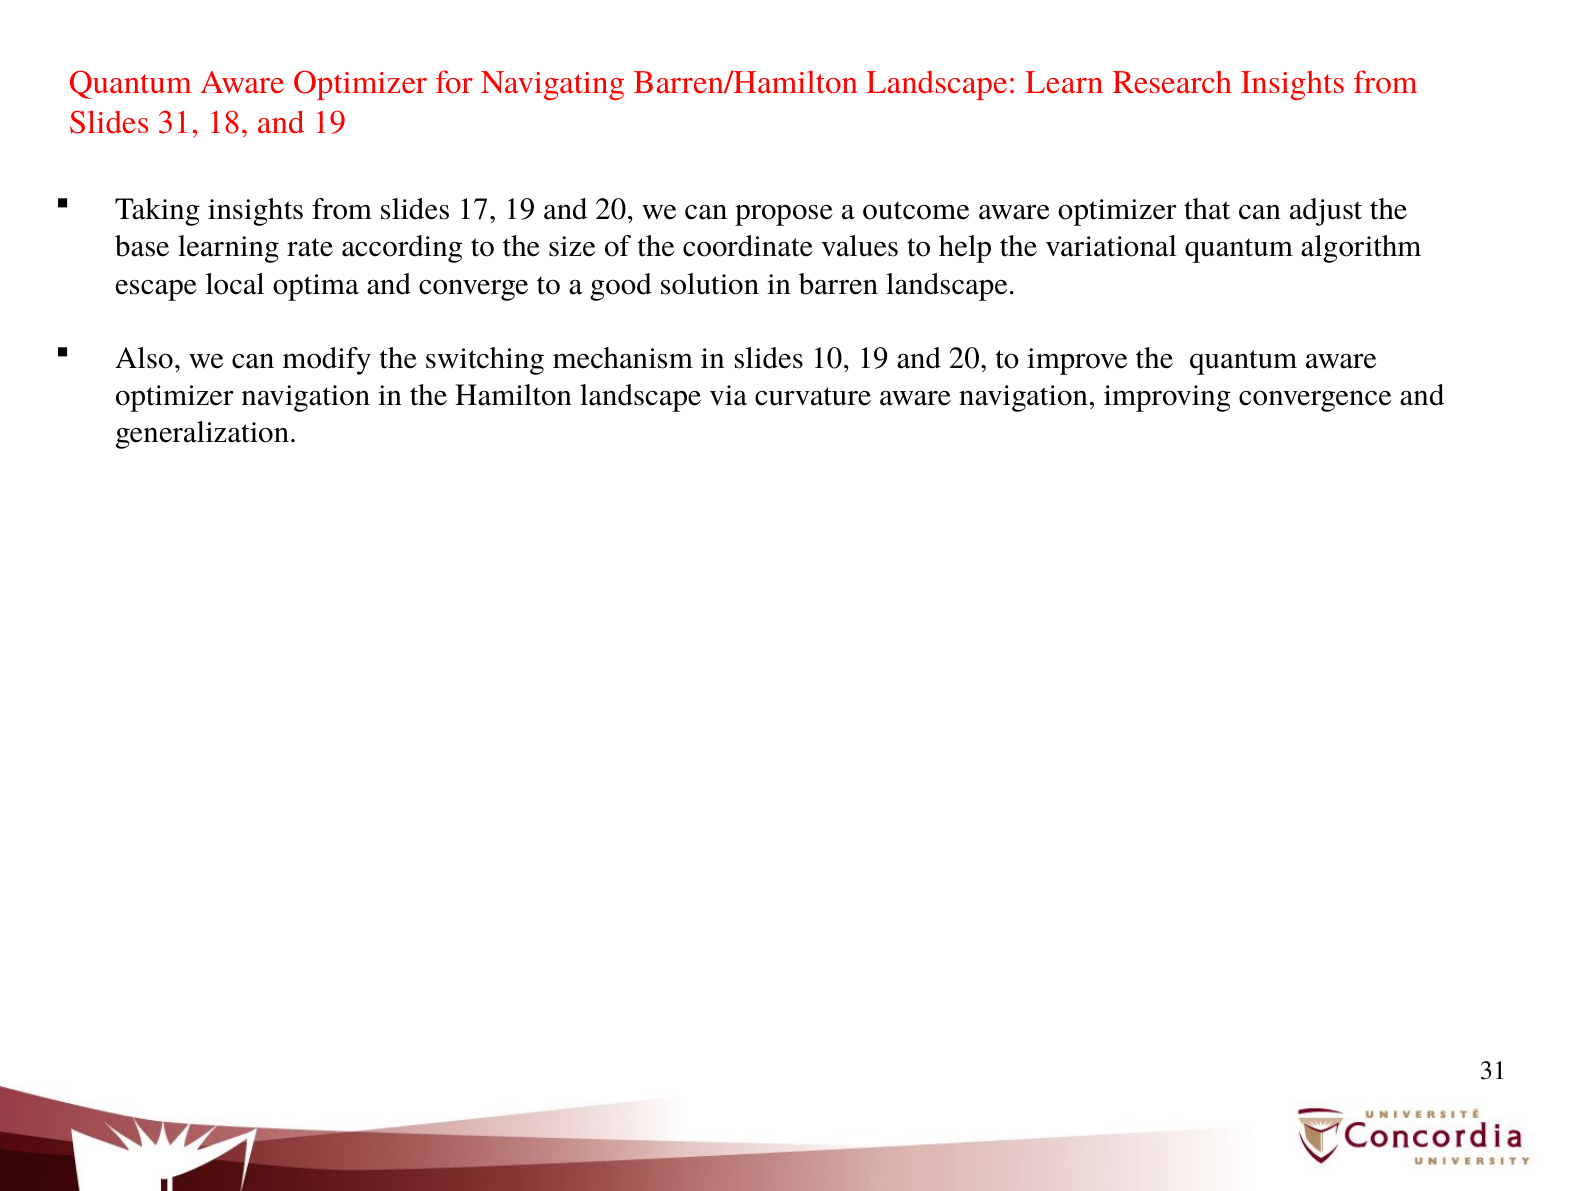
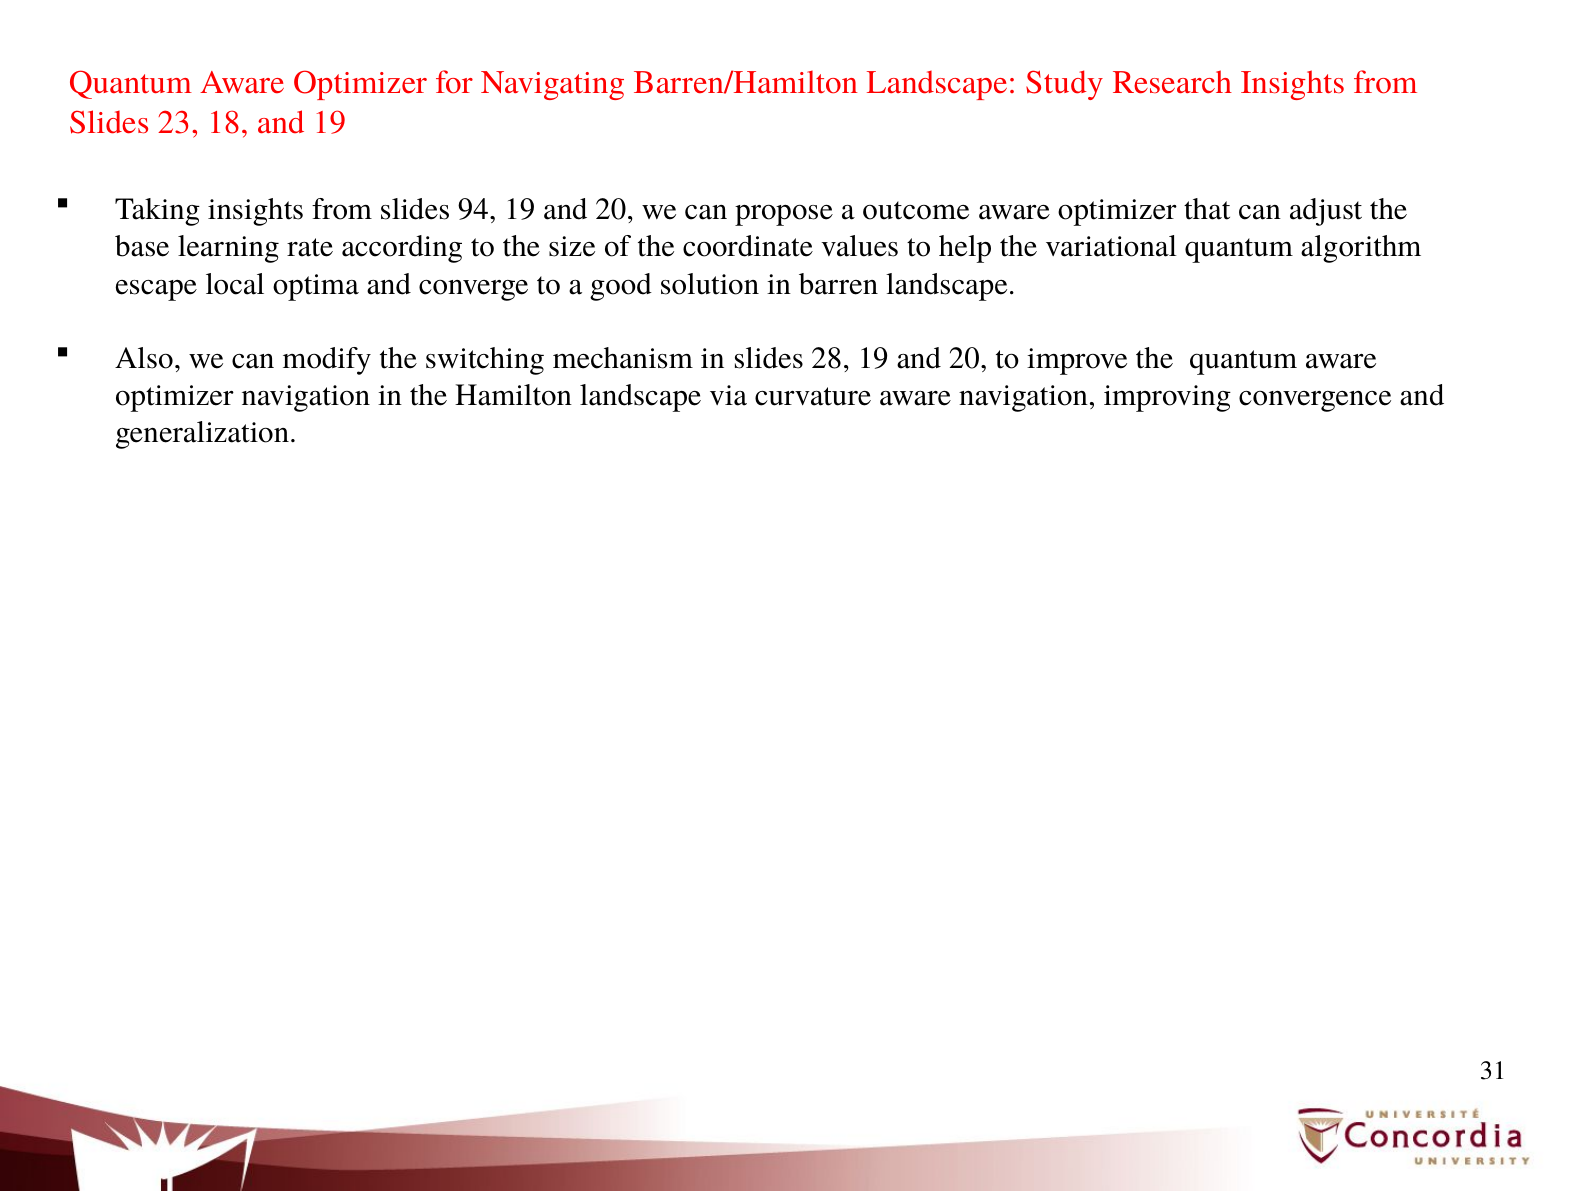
Learn: Learn -> Study (1064, 83)
Slides 31: 31 -> 23 (178, 123)
17: 17 -> 94 (477, 210)
10: 10 -> 28 (831, 358)
